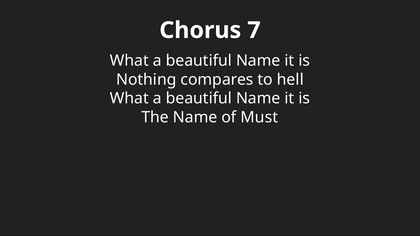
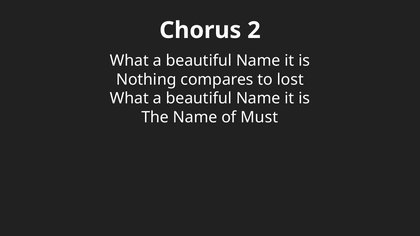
7: 7 -> 2 (254, 30)
hell: hell -> lost (290, 80)
